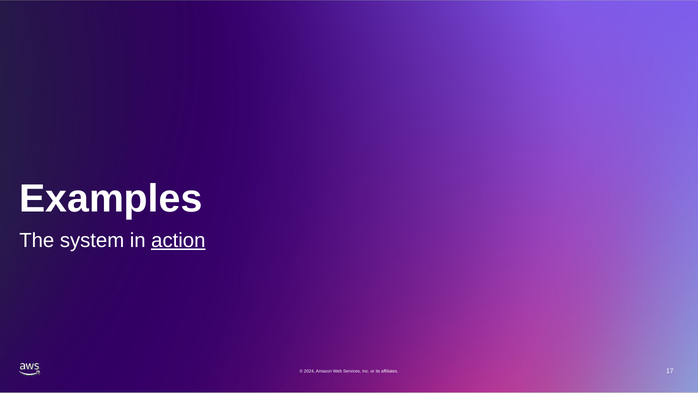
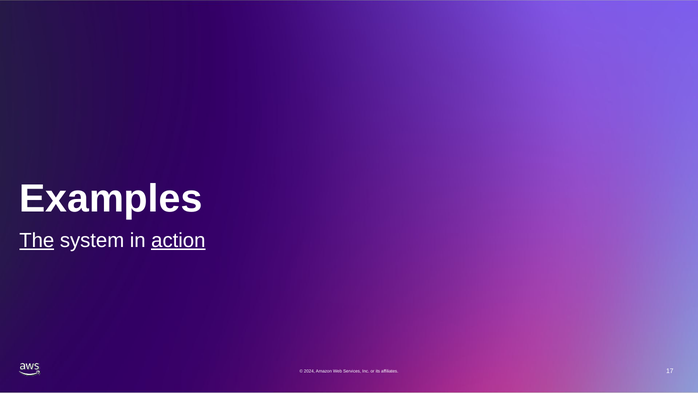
The underline: none -> present (37, 240)
